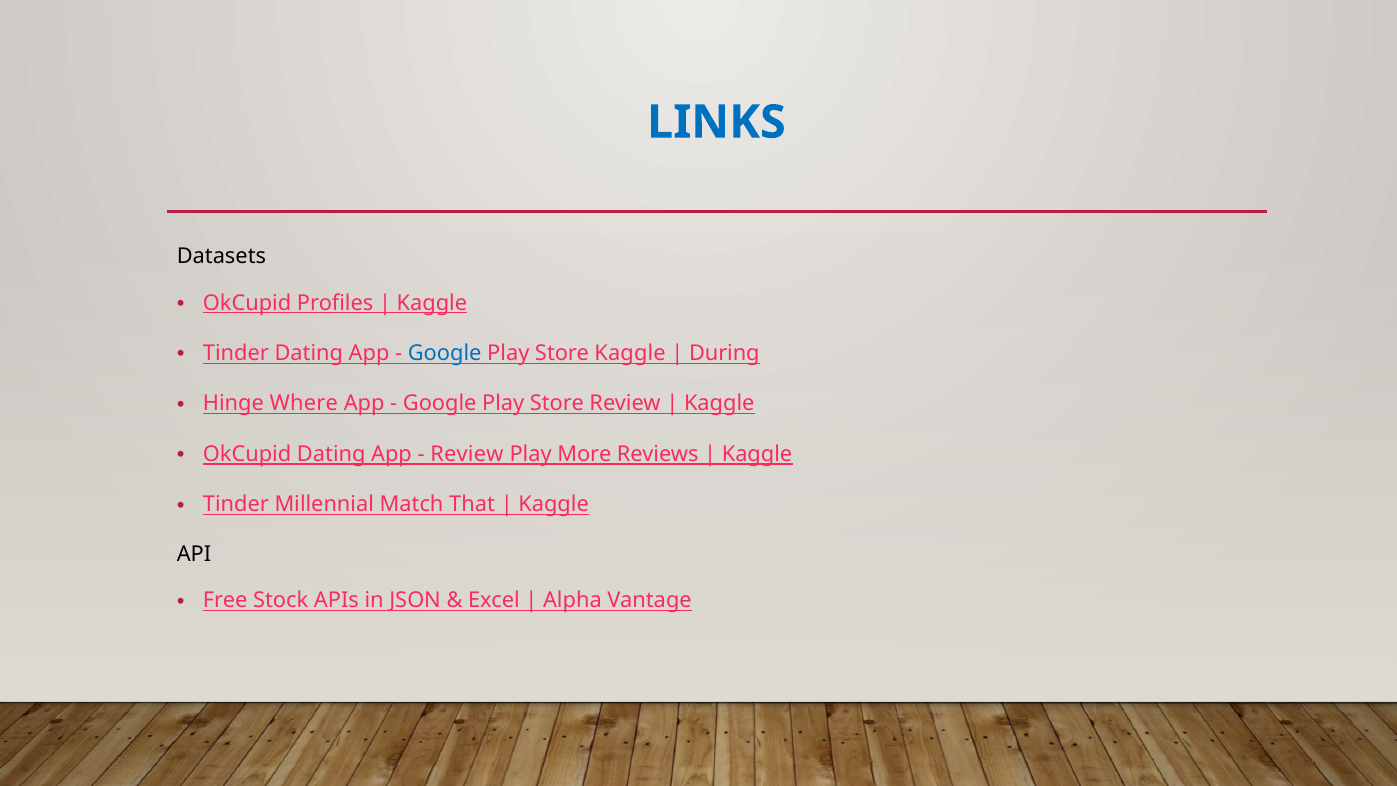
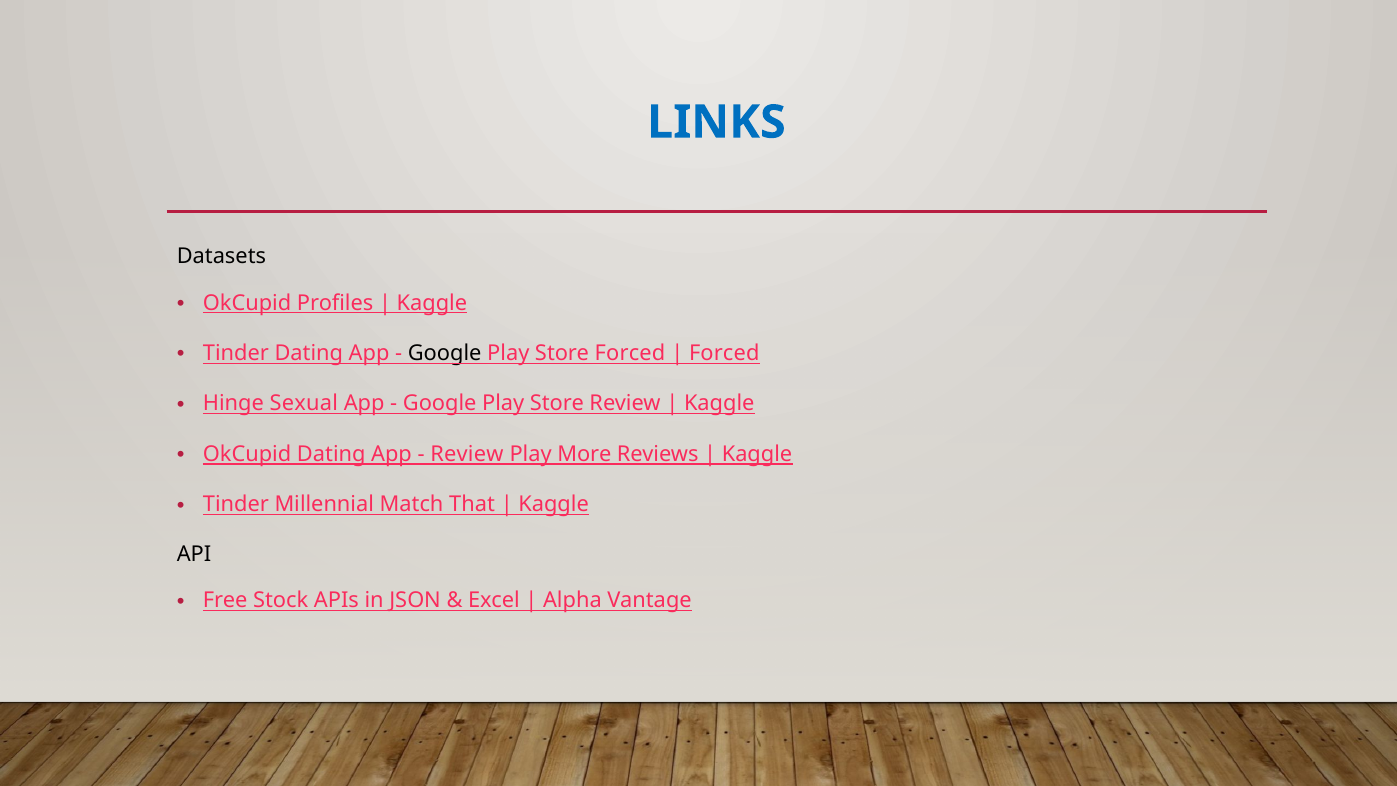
Google colour: blue -> black (445, 353)
Store Kaggle: Kaggle -> Forced (630, 353)
During: During -> Forced (724, 353)
Where: Where -> Sexual (304, 403)
